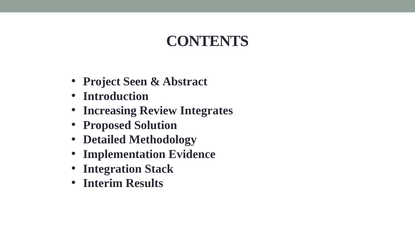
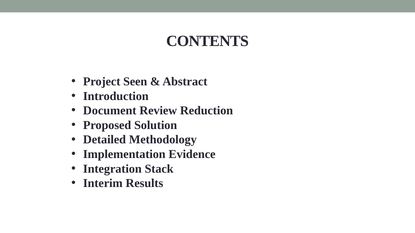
Increasing: Increasing -> Document (110, 111)
Integrates: Integrates -> Reduction (207, 111)
